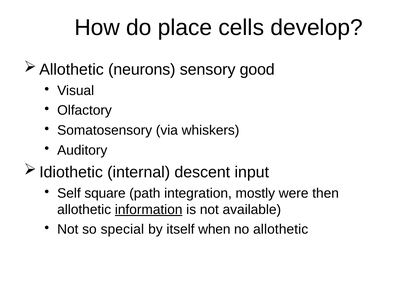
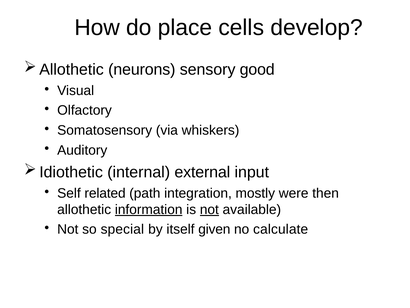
descent: descent -> external (202, 172)
square: square -> related (105, 193)
not underline: none -> present (209, 209)
when: when -> given (214, 229)
no allothetic: allothetic -> calculate (281, 229)
